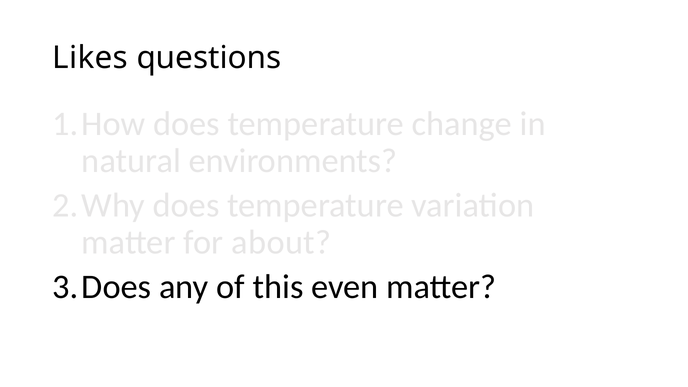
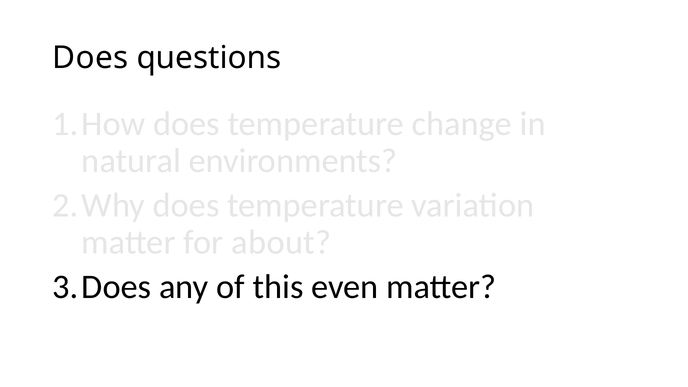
Likes: Likes -> Does (90, 58)
